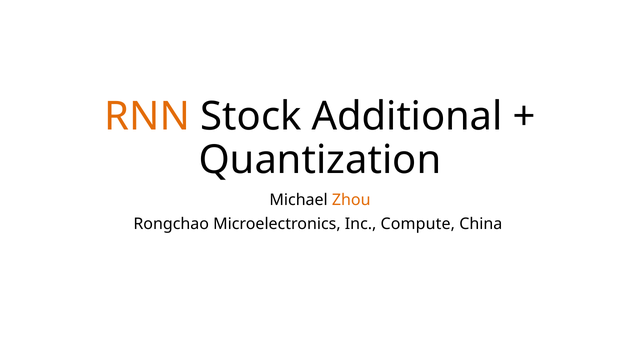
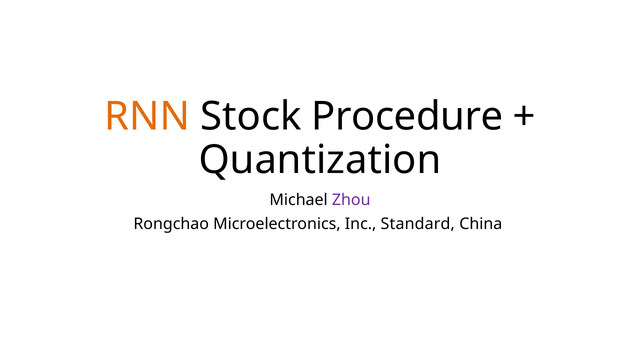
Additional: Additional -> Procedure (407, 117)
Zhou colour: orange -> purple (351, 200)
Compute: Compute -> Standard (418, 224)
